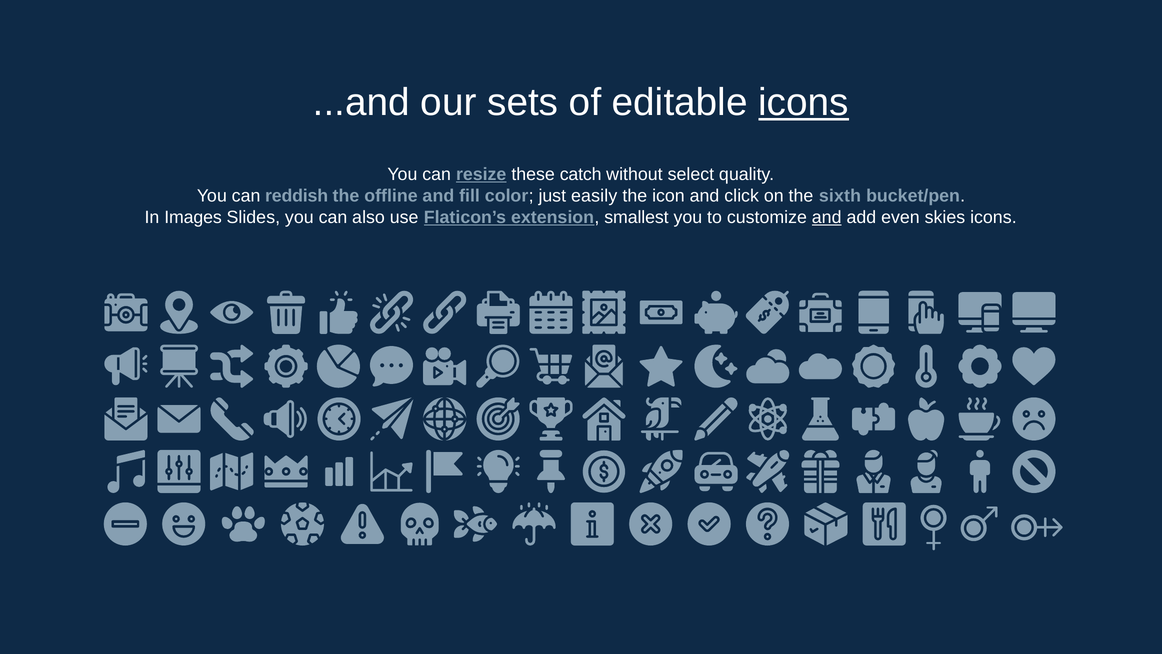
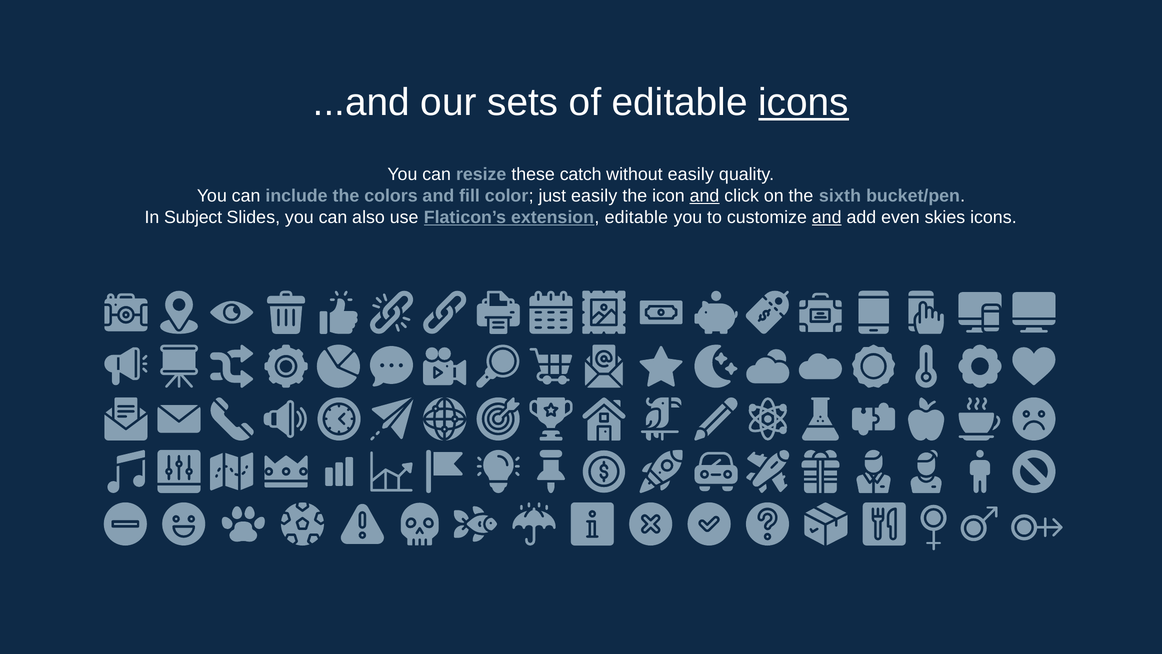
resize underline: present -> none (481, 174)
without select: select -> easily (691, 174)
reddish: reddish -> include (297, 196)
offline: offline -> colors (391, 196)
and underline: none -> present (704, 196)
Images: Images -> Subject (193, 217)
extension smallest: smallest -> editable (636, 217)
